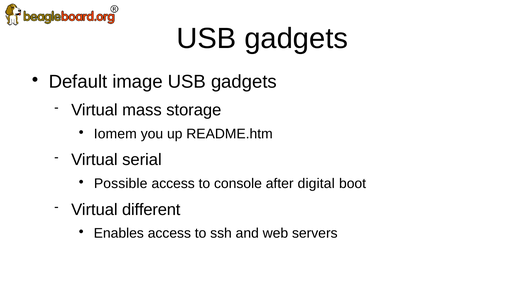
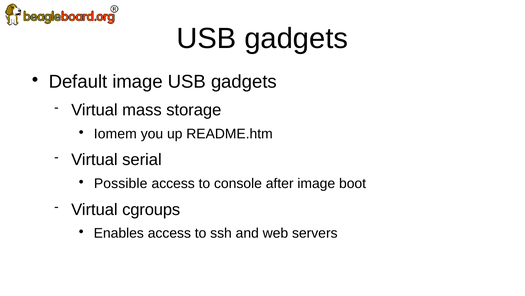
after digital: digital -> image (316, 183)
different: different -> cgroups (151, 209)
